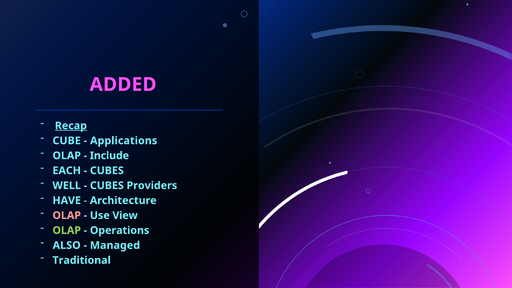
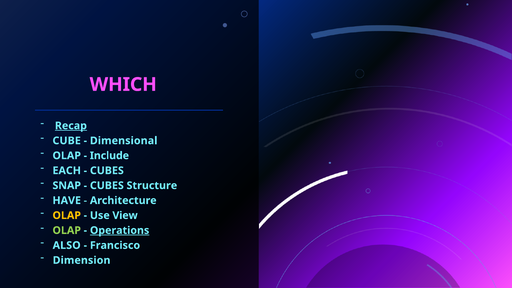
ADDED: ADDED -> WHICH (123, 85)
Applications: Applications -> Dimensional (124, 141)
WELL: WELL -> SNAP (67, 186)
Providers: Providers -> Structure (152, 186)
OLAP colour: pink -> yellow (67, 215)
Operations underline: none -> present (120, 230)
Managed: Managed -> Francisco (115, 245)
Traditional: Traditional -> Dimension (82, 260)
